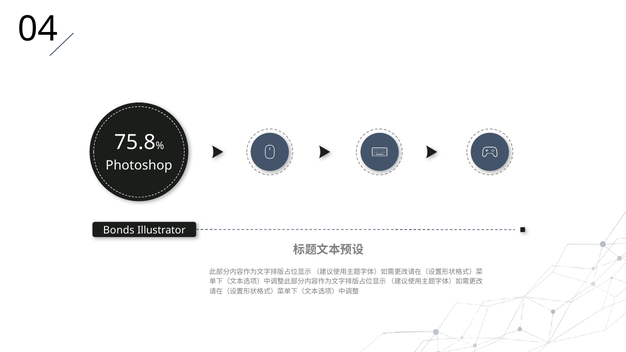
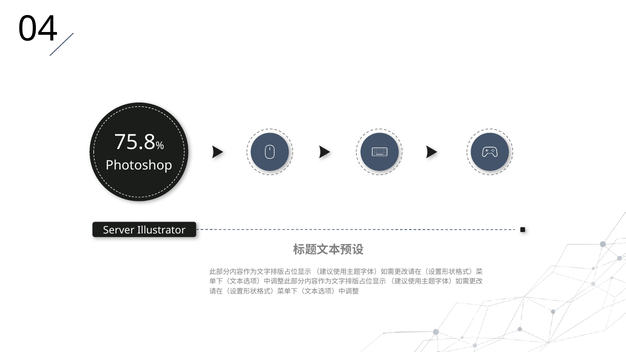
Bonds: Bonds -> Server (119, 230)
